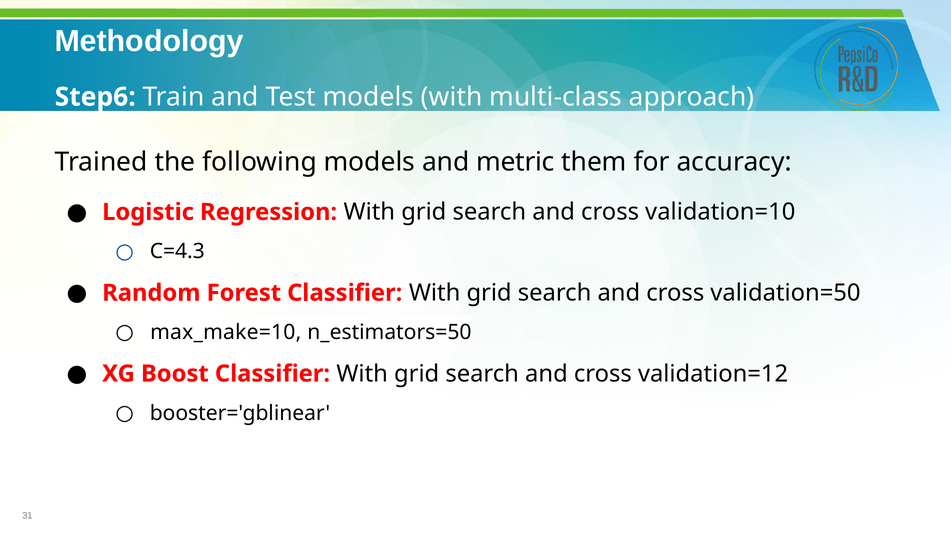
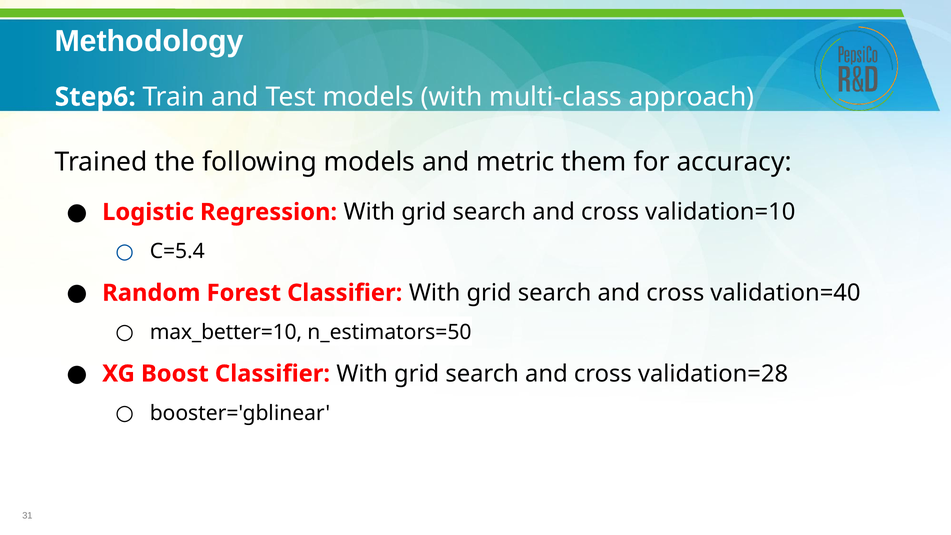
C=4.3: C=4.3 -> C=5.4 (177, 251)
validation=50: validation=50 -> validation=40 (785, 293)
max_make=10: max_make=10 -> max_better=10 (226, 332)
validation=12: validation=12 -> validation=28 (713, 374)
